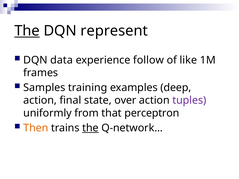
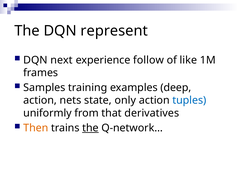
The underline: present -> none (27, 31)
data: data -> next (62, 60)
final: final -> nets (70, 100)
over: over -> only (125, 100)
tuples colour: purple -> blue (189, 100)
perceptron: perceptron -> derivatives (152, 113)
